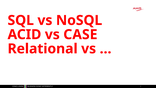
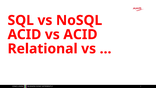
vs CASE: CASE -> ACID (80, 34)
